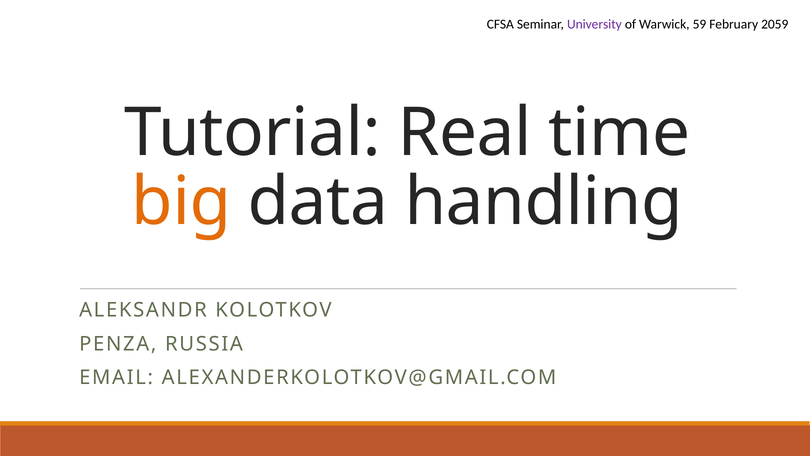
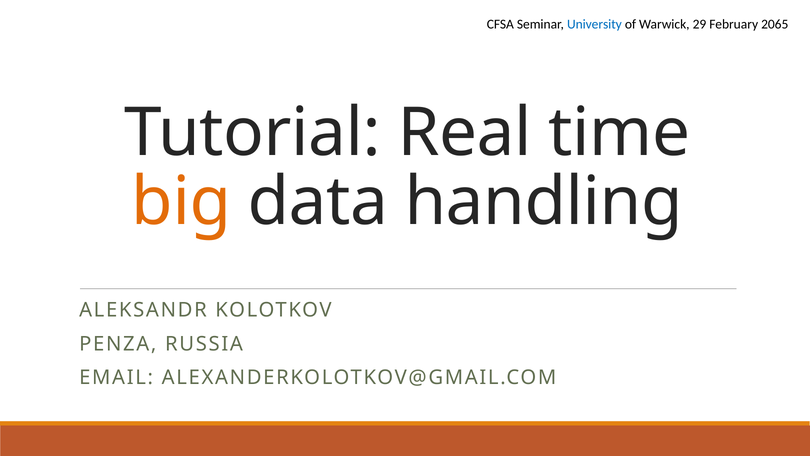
University colour: purple -> blue (594, 24)
59: 59 -> 29 (699, 24)
2059: 2059 -> 2065 (775, 24)
